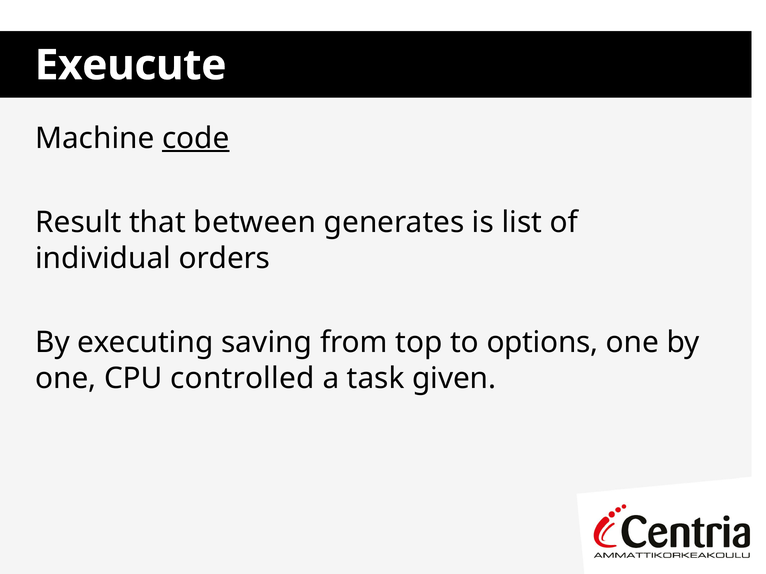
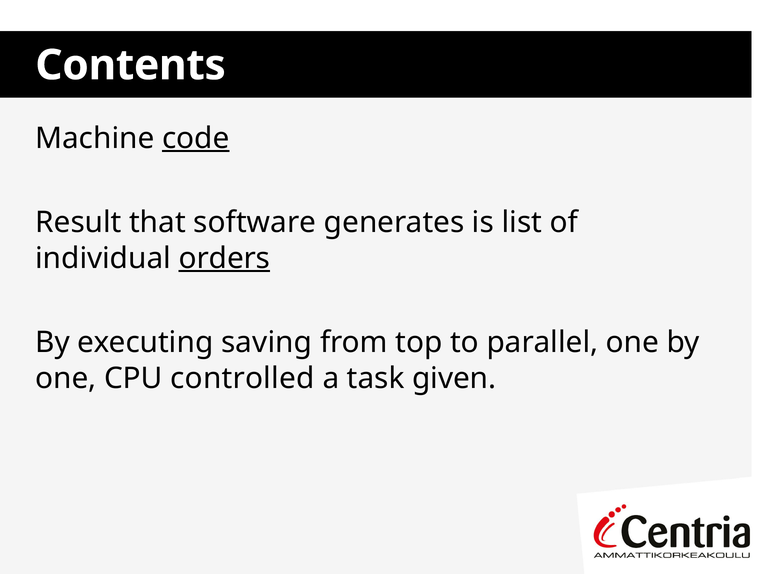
Exeucute: Exeucute -> Contents (131, 65)
between: between -> software (255, 223)
orders underline: none -> present (224, 258)
options: options -> parallel (542, 343)
